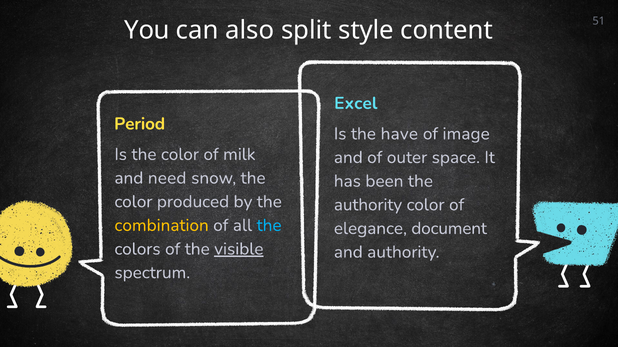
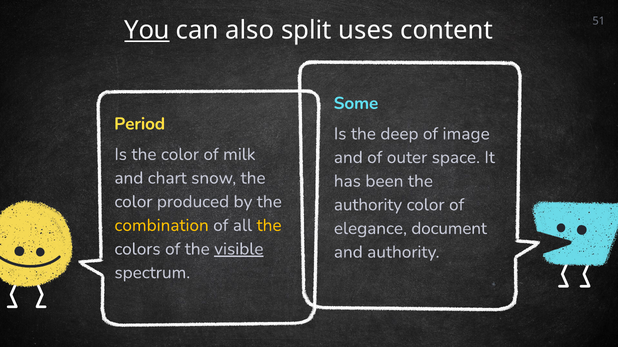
You underline: none -> present (147, 30)
style: style -> uses (366, 30)
Excel: Excel -> Some (356, 103)
have: have -> deep (399, 134)
need: need -> chart (167, 178)
the colour: light blue -> yellow (269, 226)
